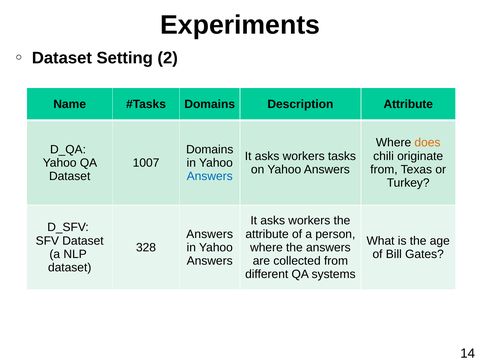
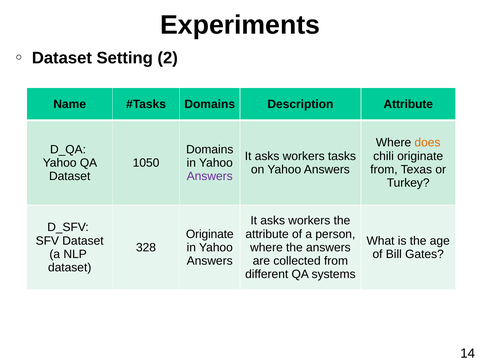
1007: 1007 -> 1050 (146, 163)
Answers colour: blue -> purple (210, 176)
Answers: Answers -> Originate (210, 234)
